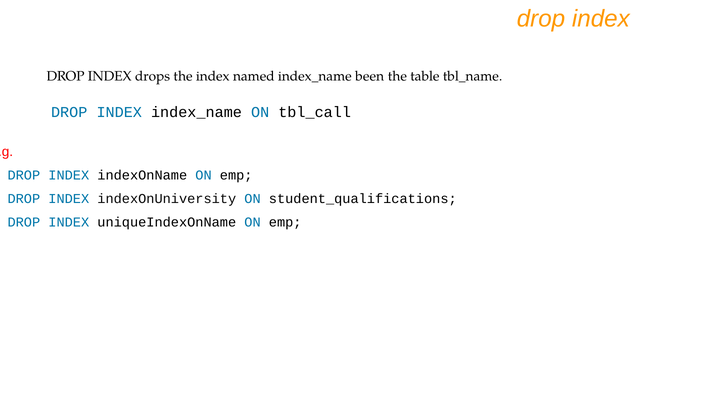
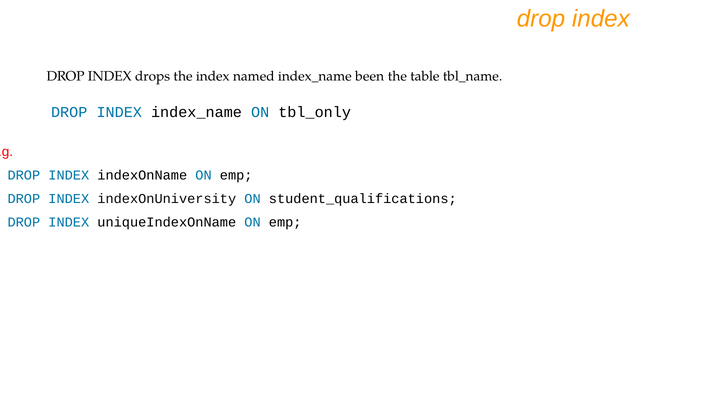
tbl_call: tbl_call -> tbl_only (315, 112)
